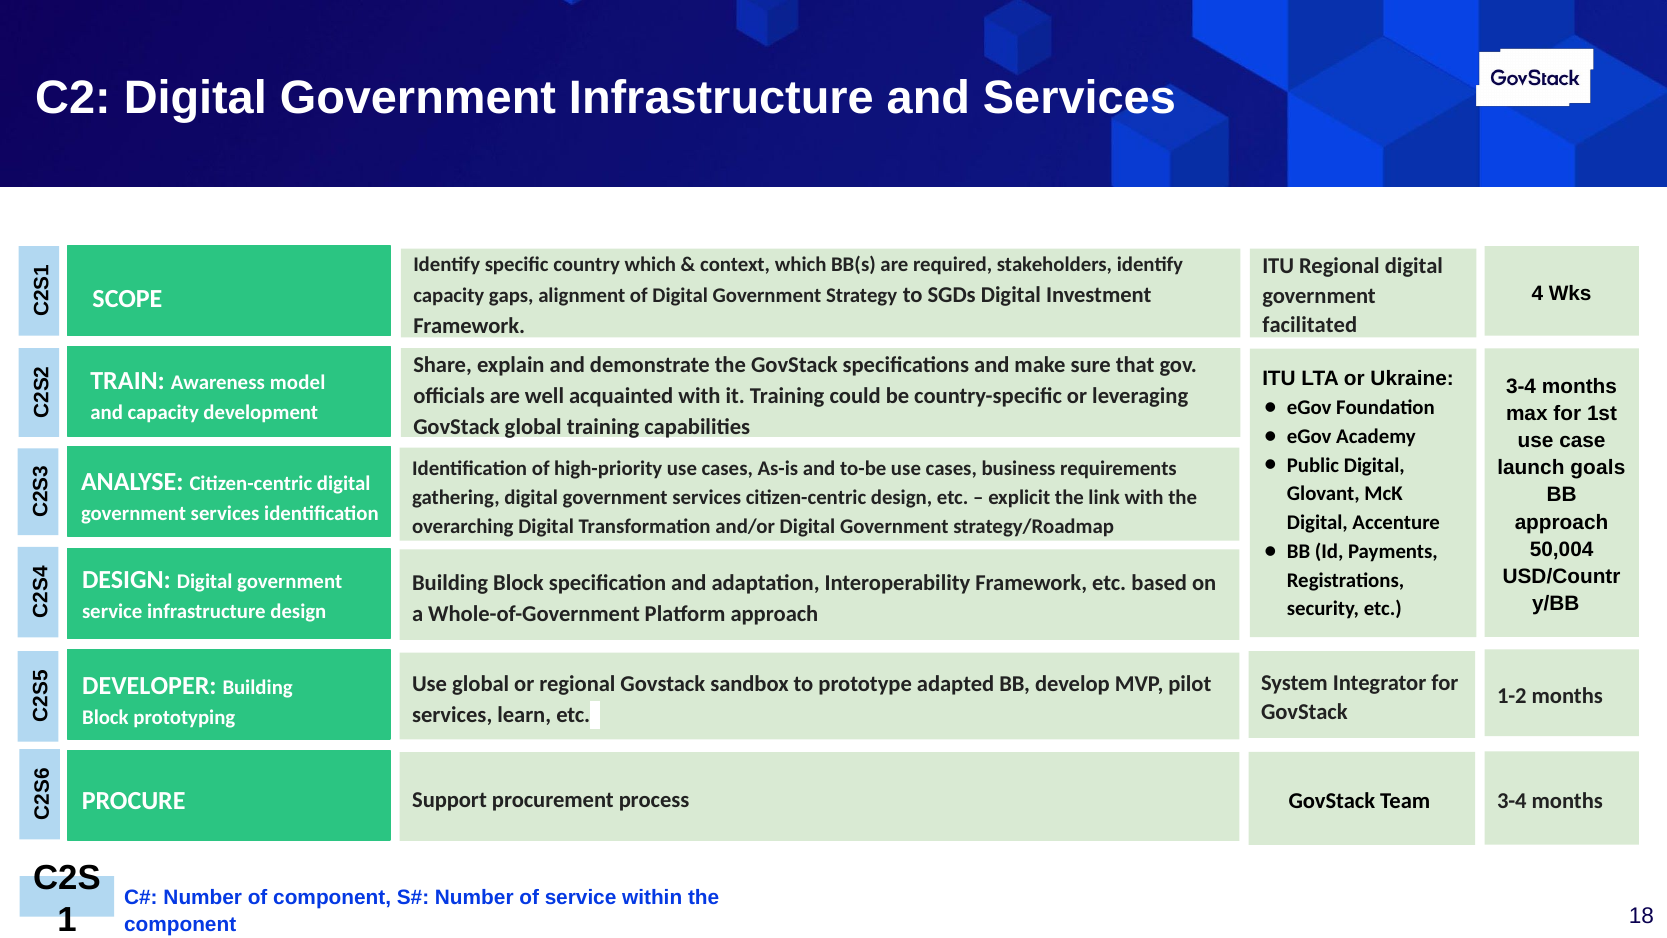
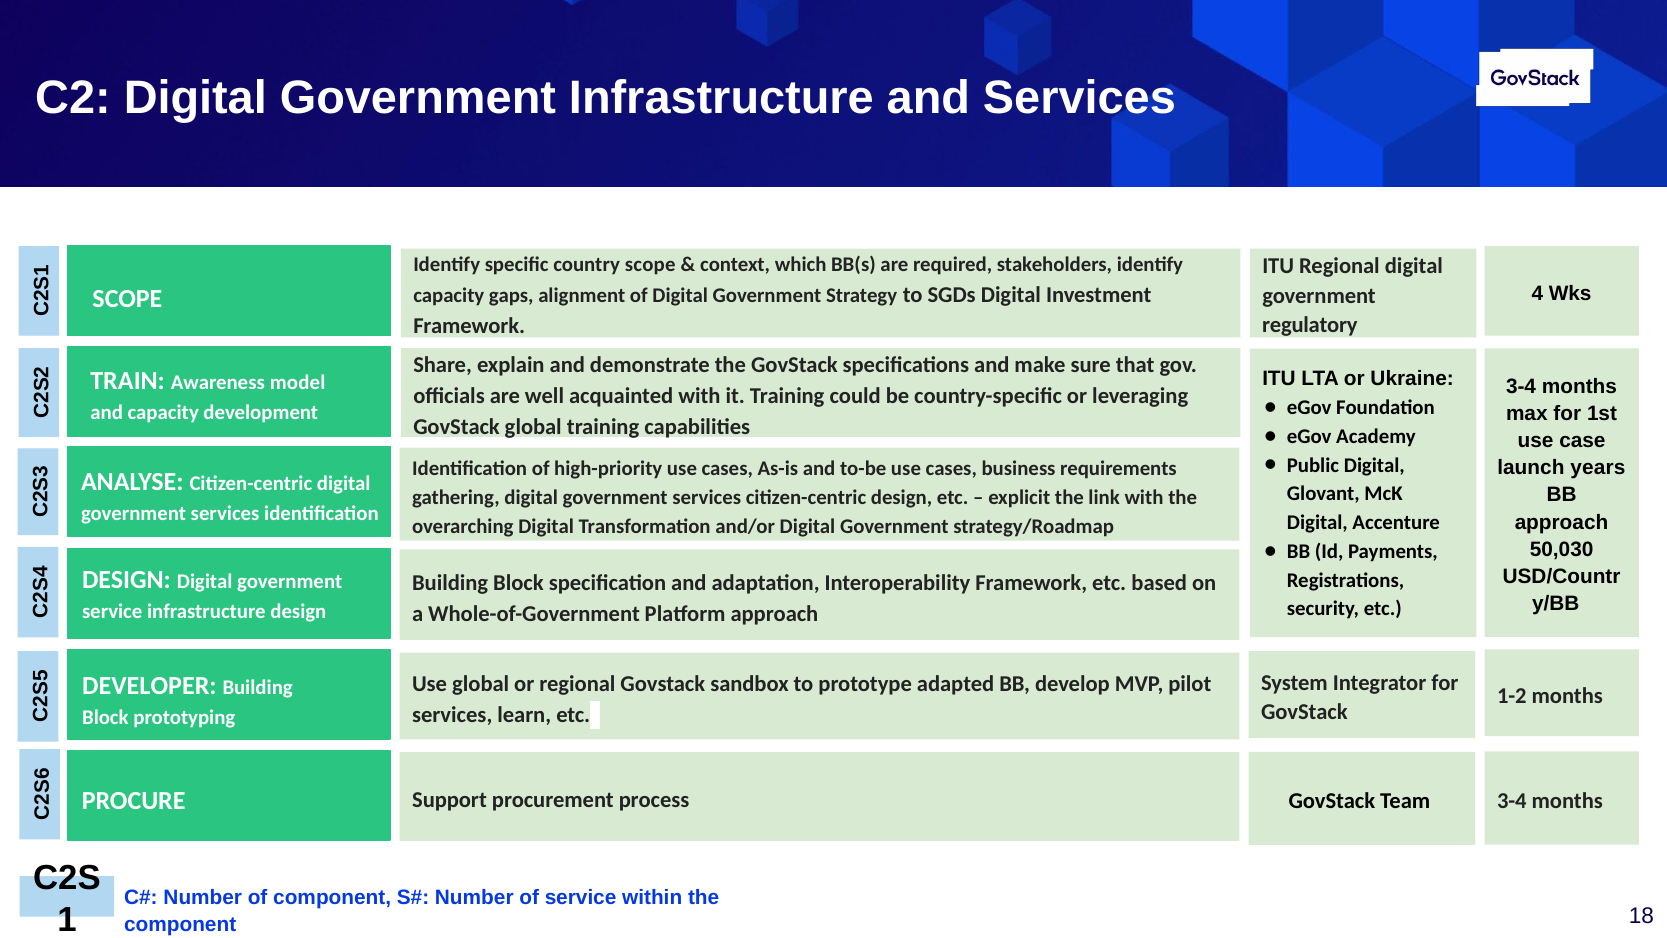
country which: which -> scope (650, 265)
facilitated: facilitated -> regulatory (1310, 325)
goals: goals -> years (1598, 468)
50,004: 50,004 -> 50,030 (1562, 549)
